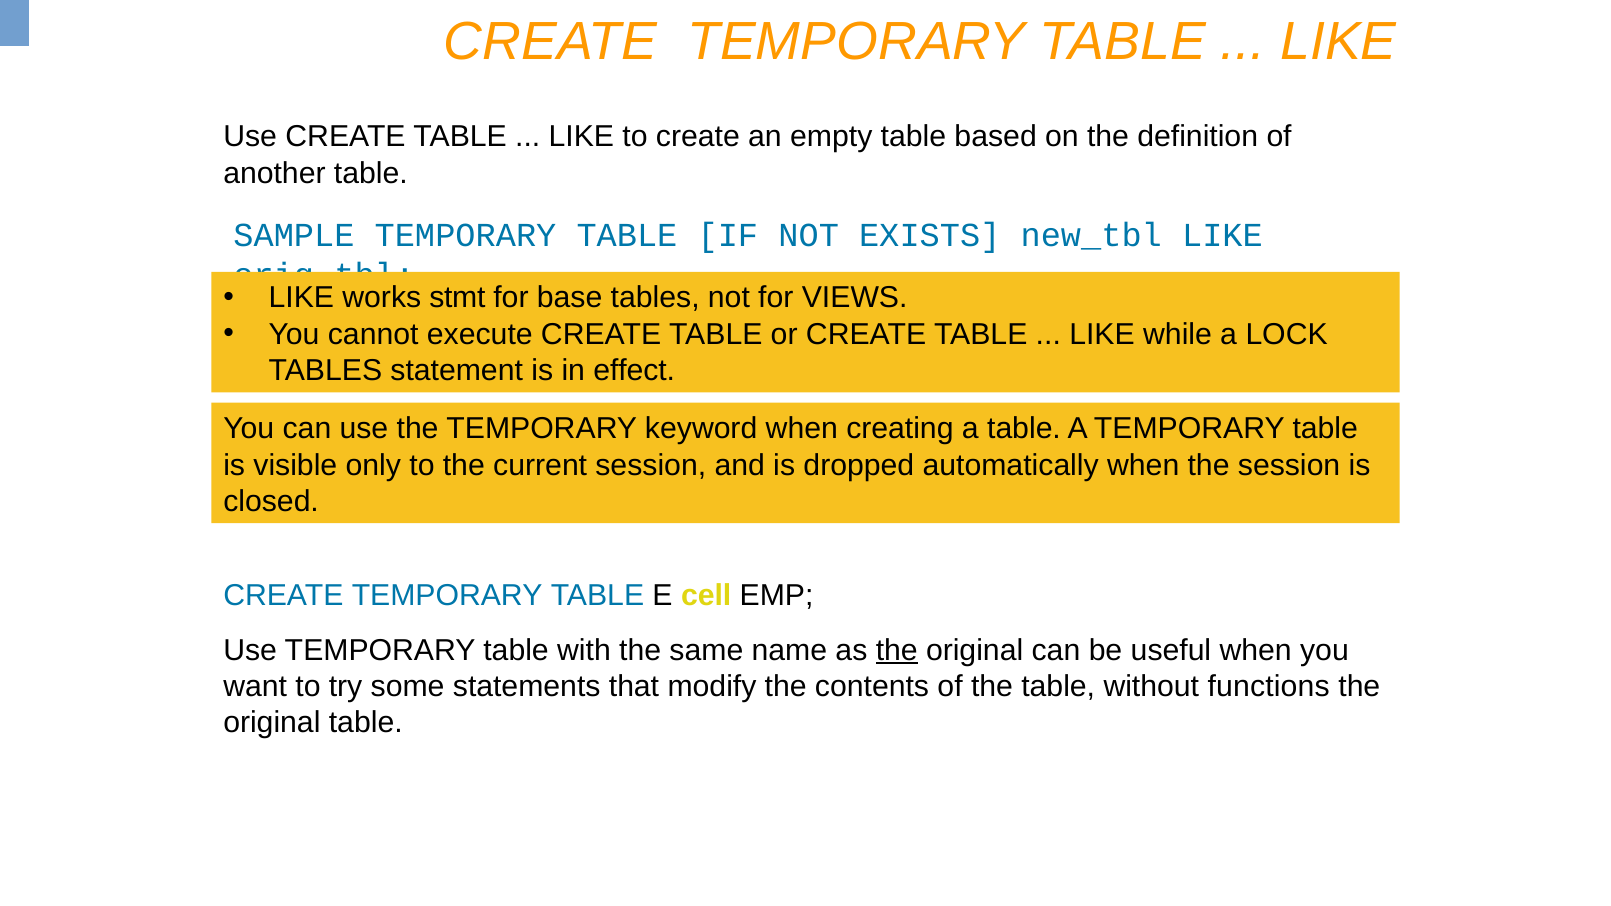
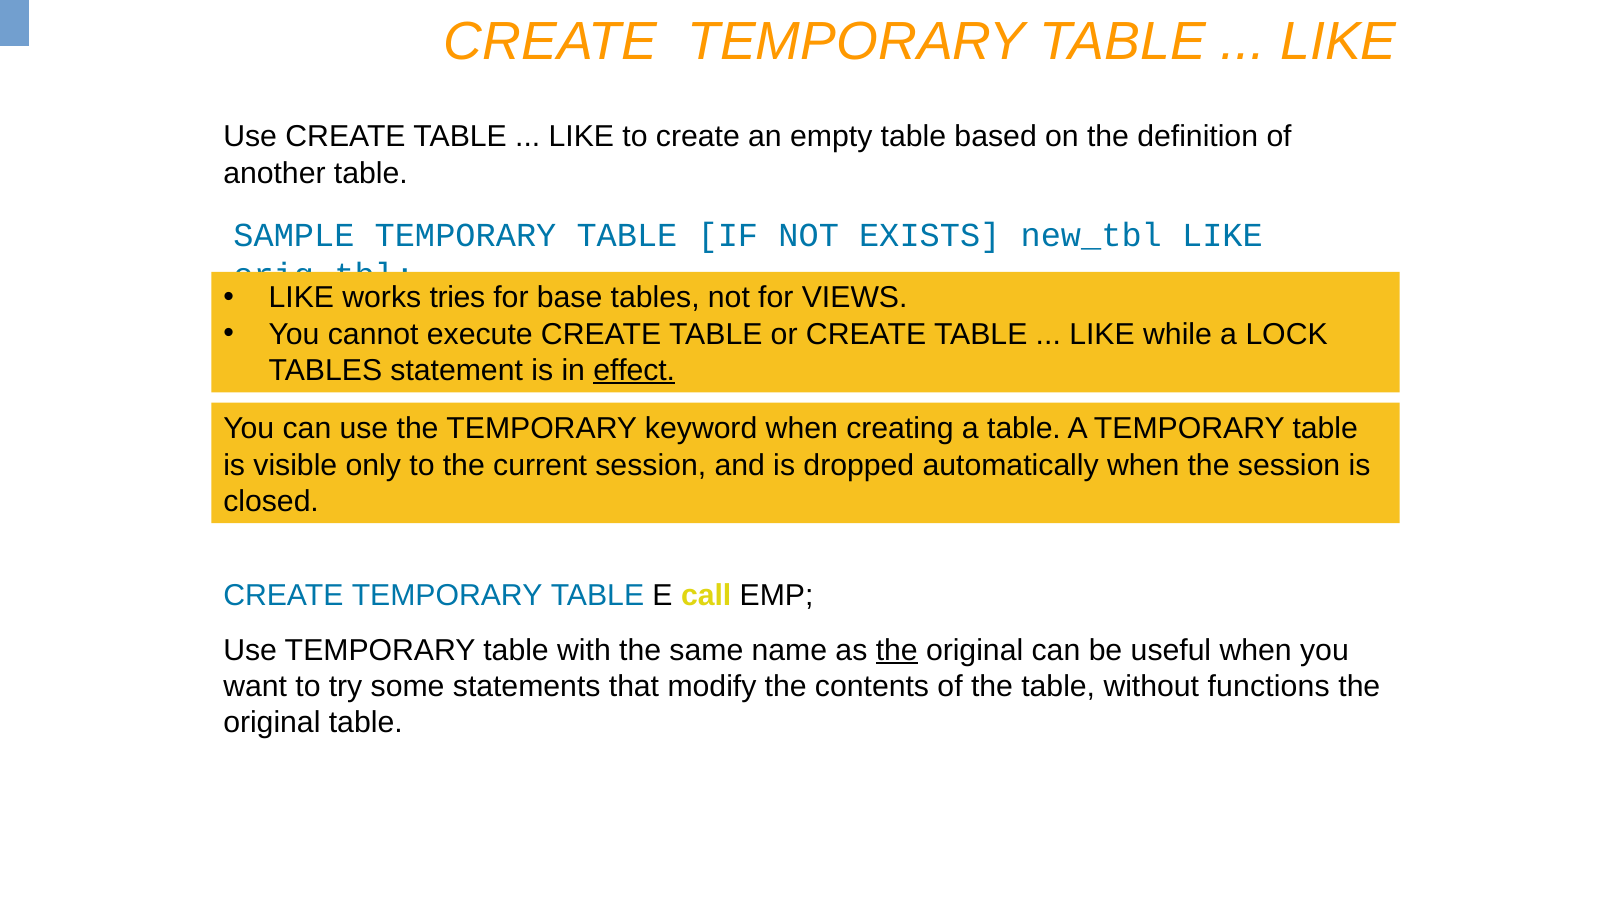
stmt: stmt -> tries (457, 298)
effect underline: none -> present (634, 370)
cell: cell -> call (706, 596)
